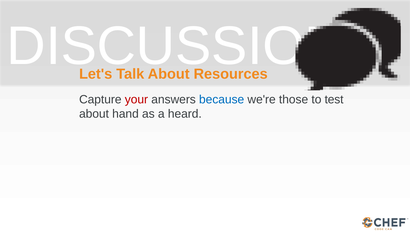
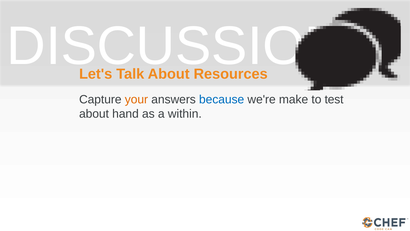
your colour: red -> orange (136, 99)
those: those -> make (294, 99)
heard: heard -> within (185, 114)
